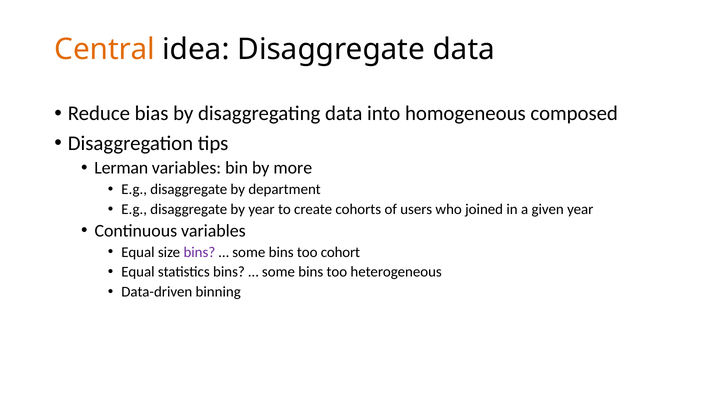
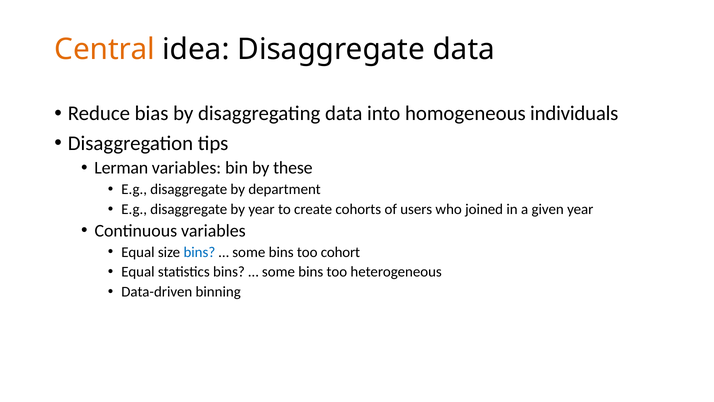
composed: composed -> individuals (574, 113)
more: more -> these (293, 168)
bins colour: purple -> blue (199, 252)
